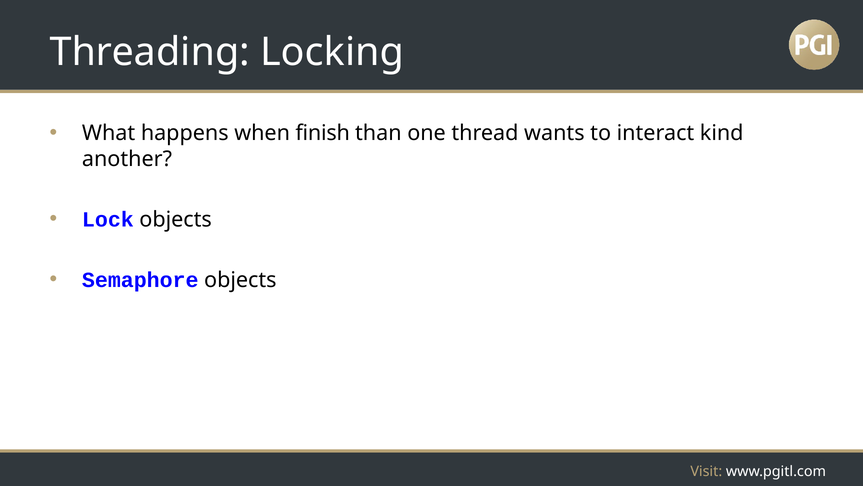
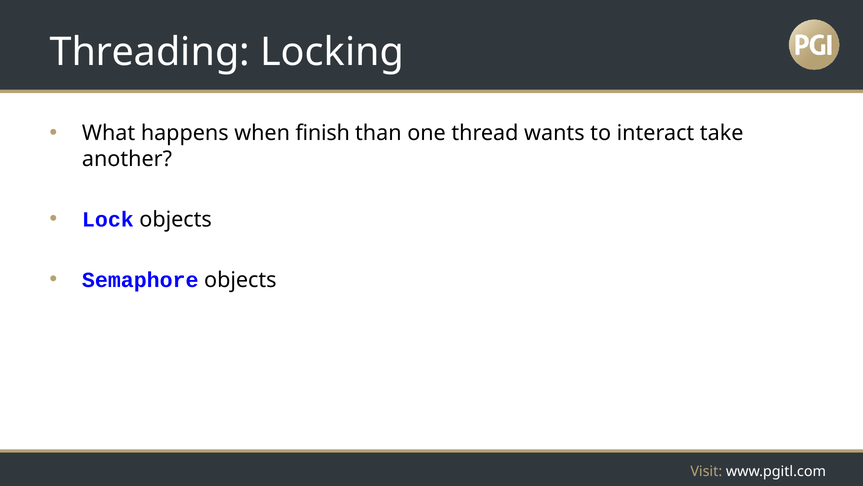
kind: kind -> take (722, 133)
